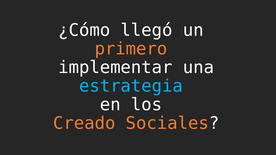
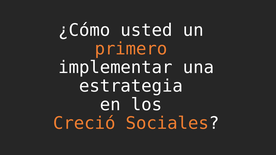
llegó: llegó -> usted (147, 30)
estrategia colour: light blue -> white (131, 86)
Creado: Creado -> Creció (84, 123)
